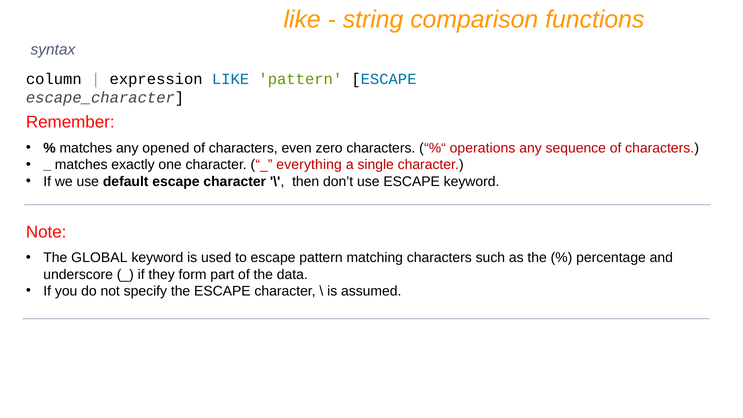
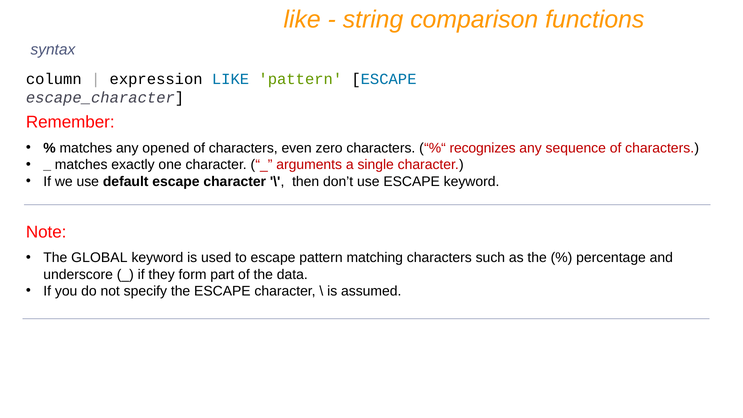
operations: operations -> recognizes (483, 148)
everything: everything -> arguments (309, 165)
